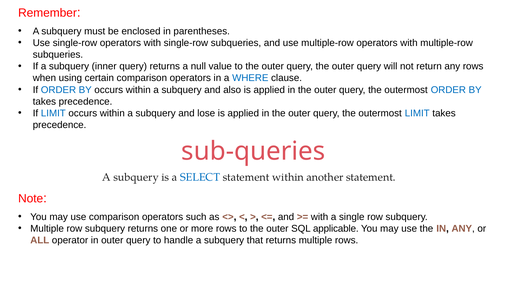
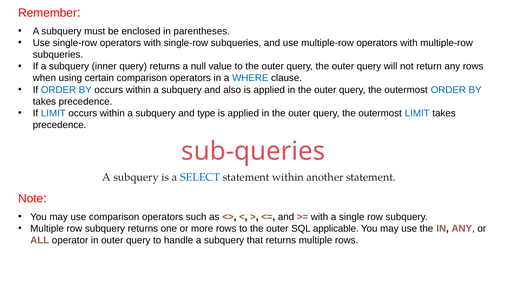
lose: lose -> type (206, 113)
